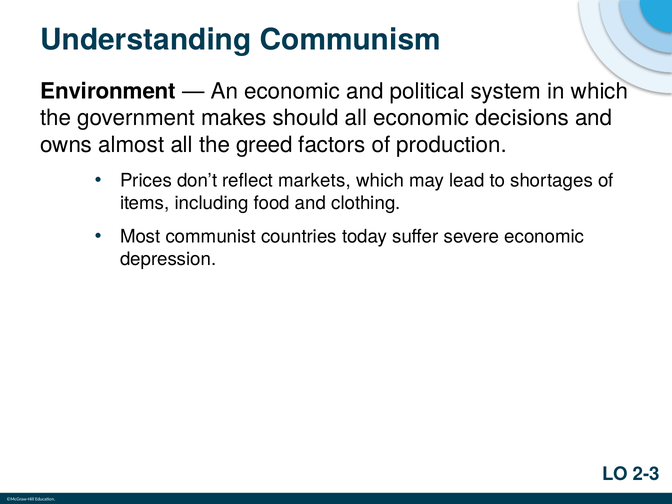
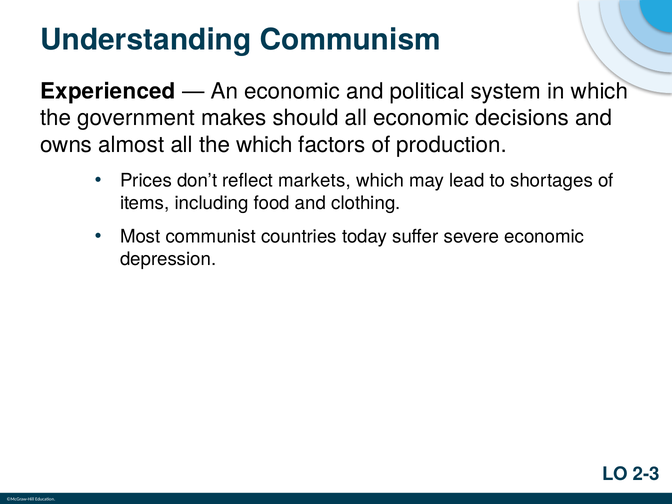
Environment: Environment -> Experienced (108, 91)
the greed: greed -> which (264, 145)
